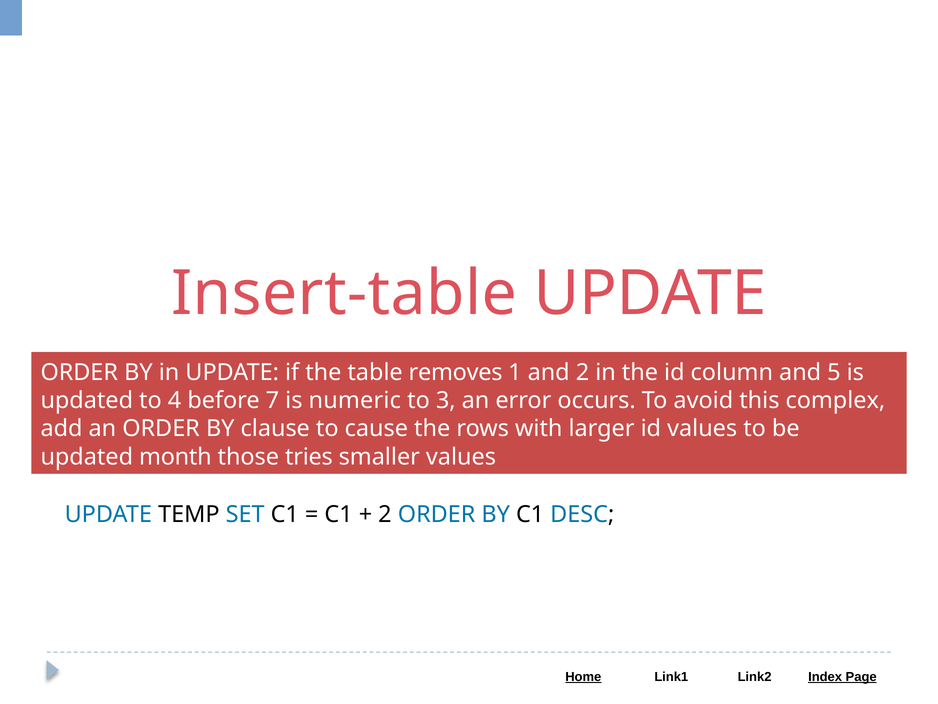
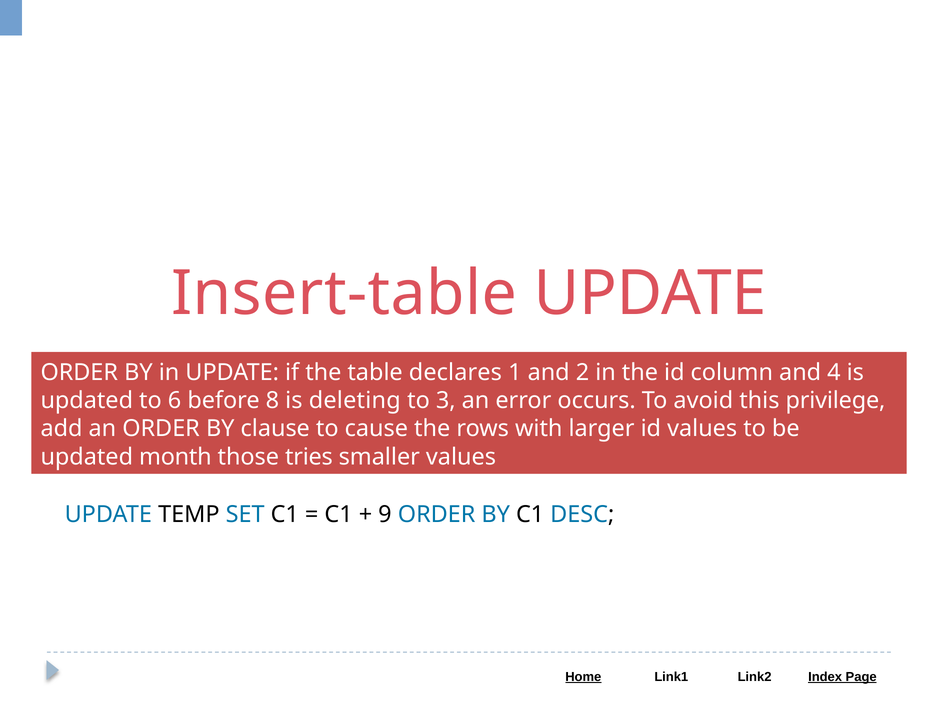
removes: removes -> declares (455, 372)
5: 5 -> 4 (834, 372)
4: 4 -> 6 (175, 400)
7: 7 -> 8 (272, 400)
numeric: numeric -> deleting (355, 400)
complex: complex -> privilege (835, 400)
2: 2 -> 9 (385, 514)
